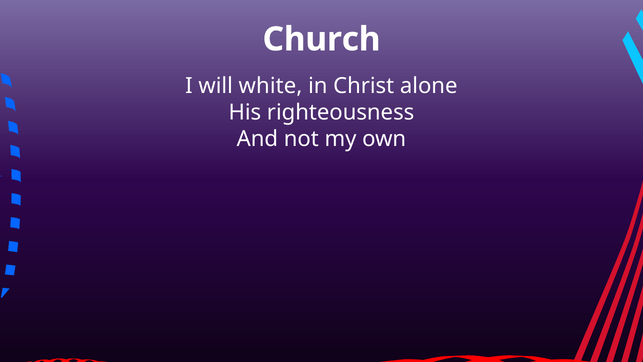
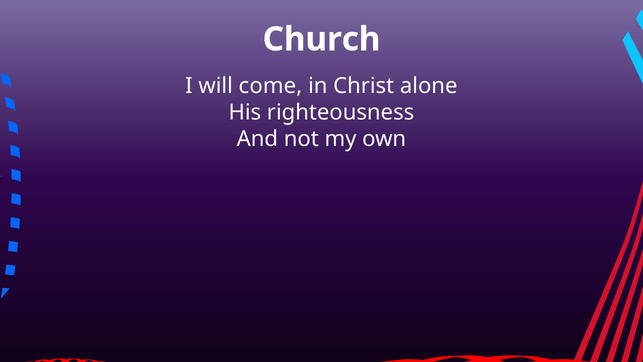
white: white -> come (270, 86)
